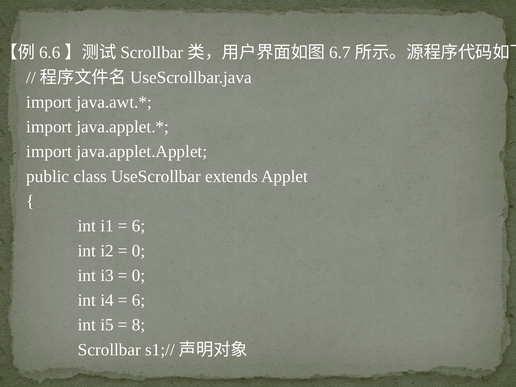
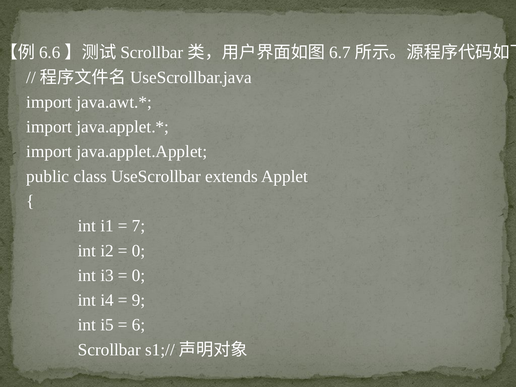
6: 6 -> 7 (139, 226)
6: 6 -> 9 (139, 300)
8: 8 -> 6 (139, 325)
